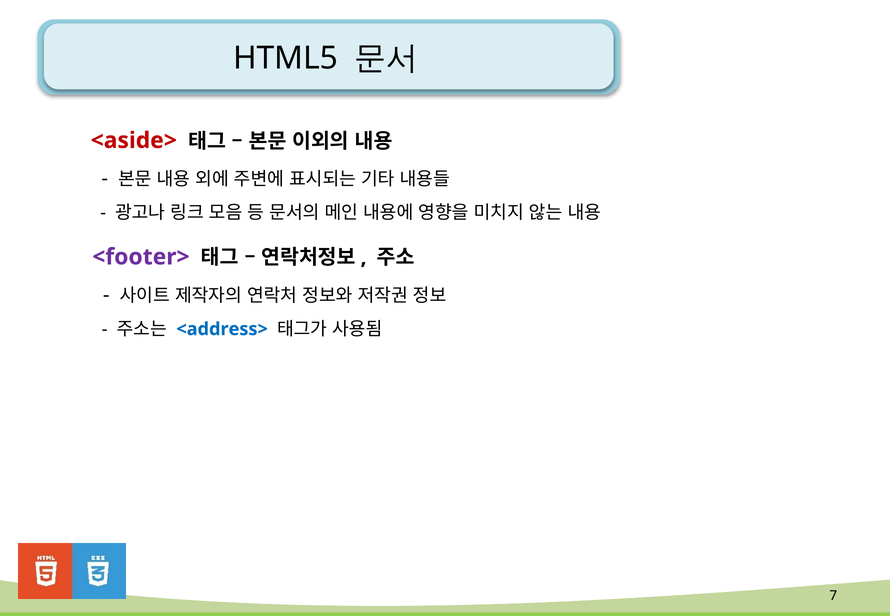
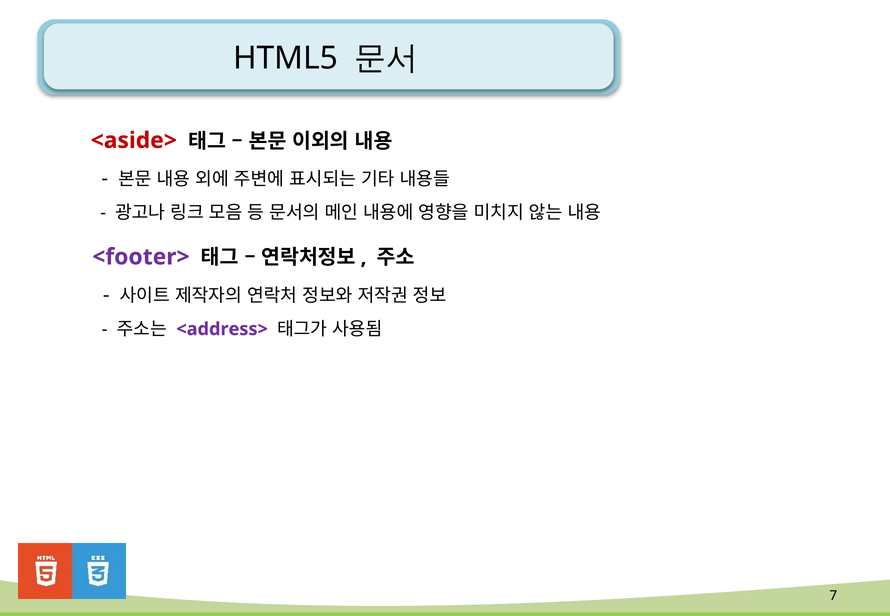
<address> colour: blue -> purple (222, 329)
